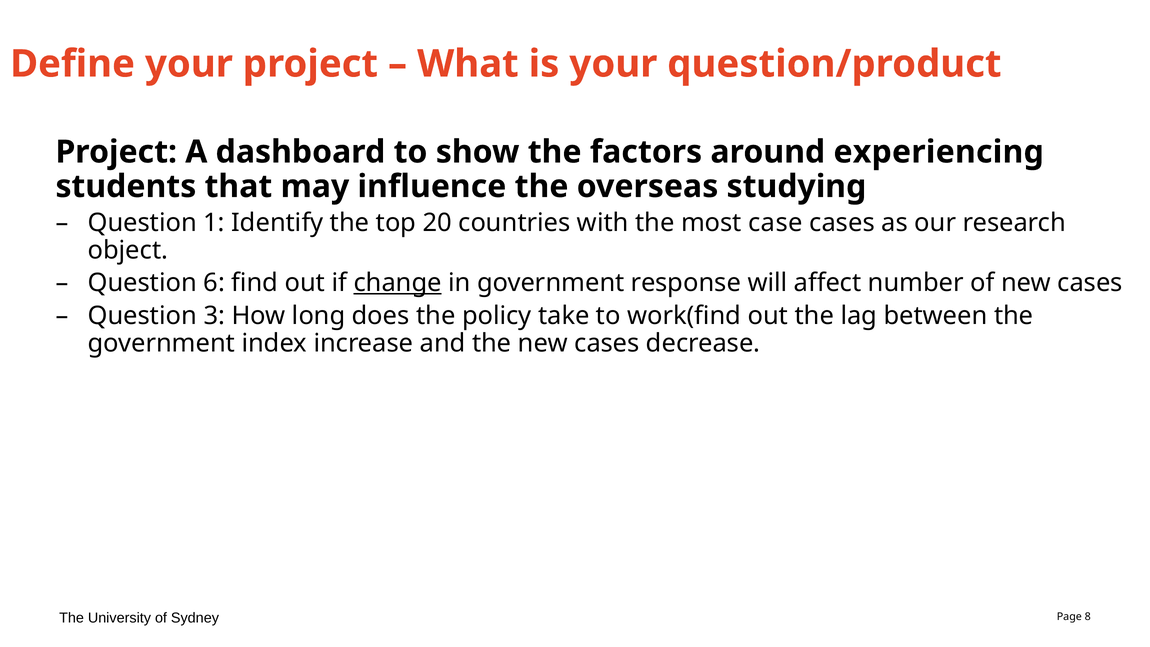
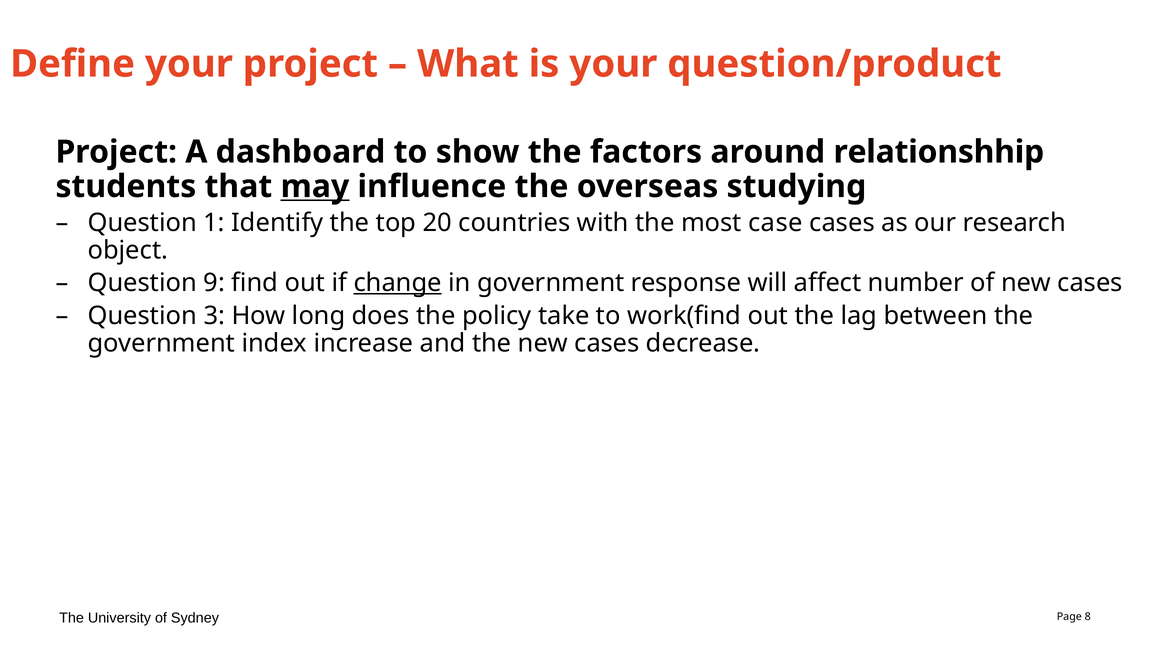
experiencing: experiencing -> relationshhip (939, 152)
may underline: none -> present (315, 186)
6: 6 -> 9 (214, 283)
